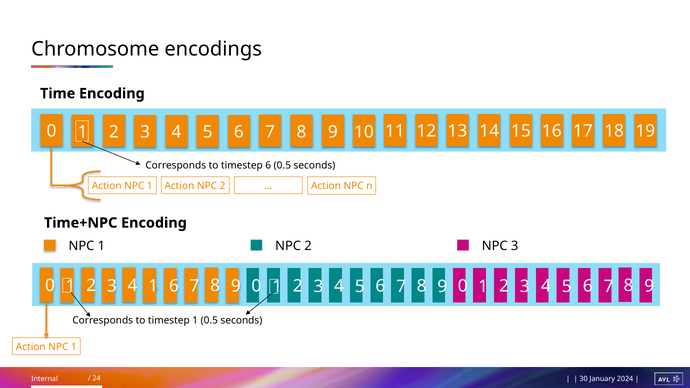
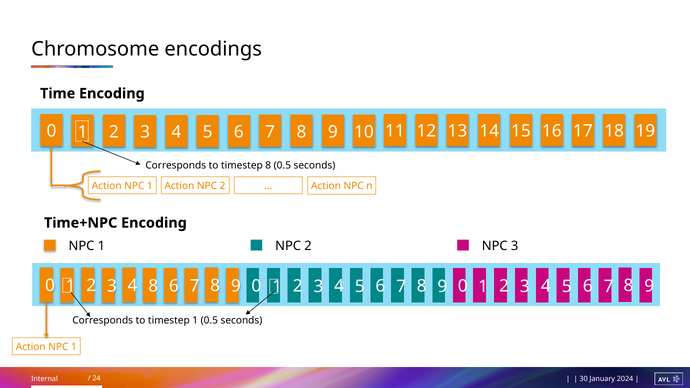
timestep 6: 6 -> 8 (268, 165)
4 1: 1 -> 8 (153, 286)
